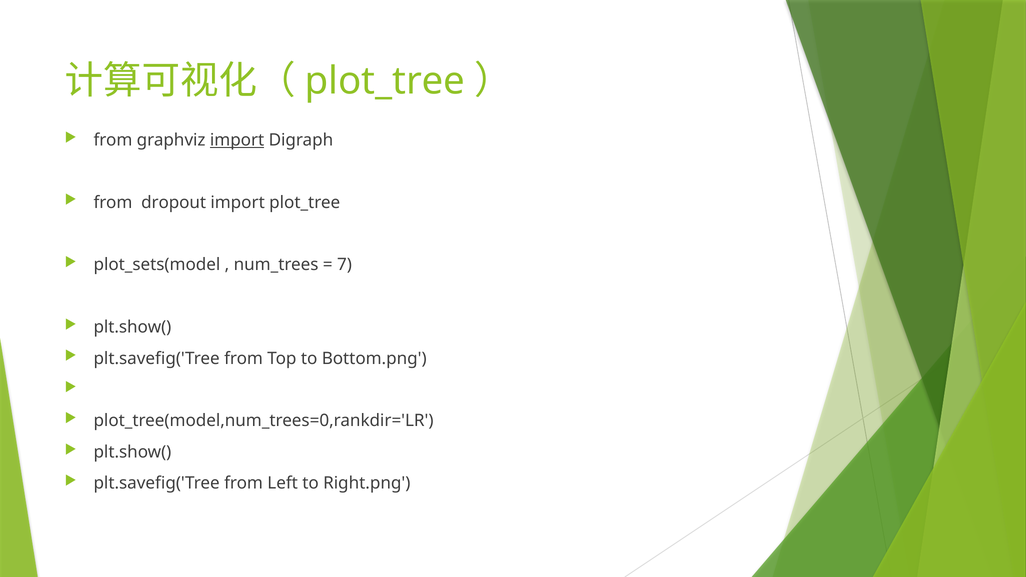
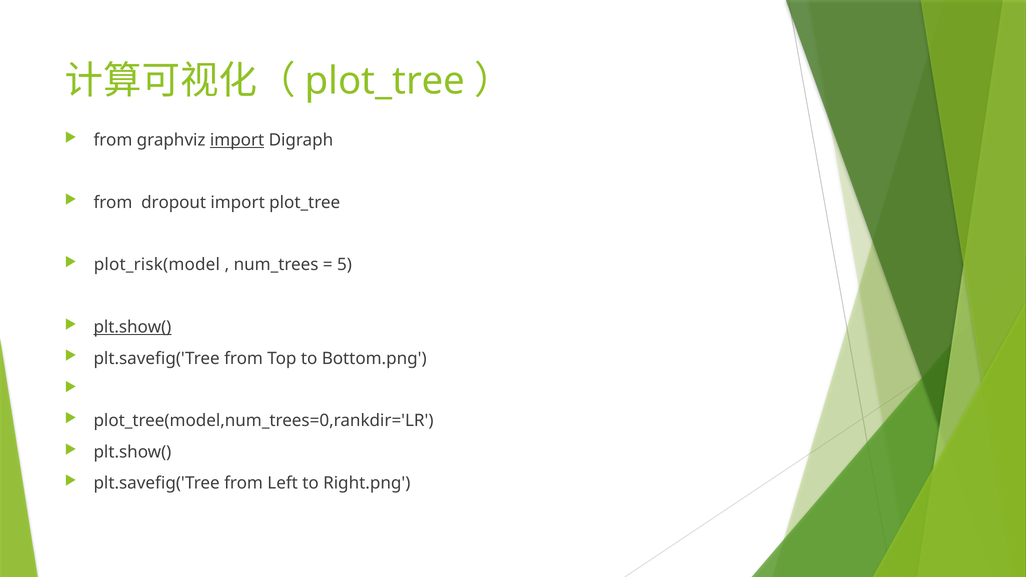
plot_sets(model: plot_sets(model -> plot_risk(model (157, 265)
7: 7 -> 5 (344, 265)
plt.show( underline: none -> present (132, 327)
